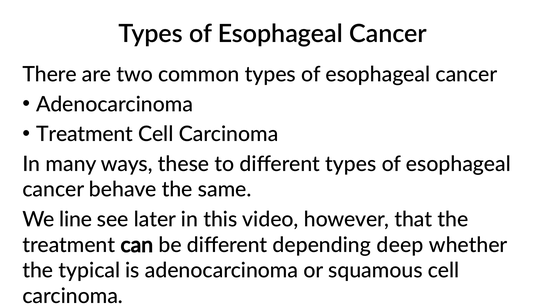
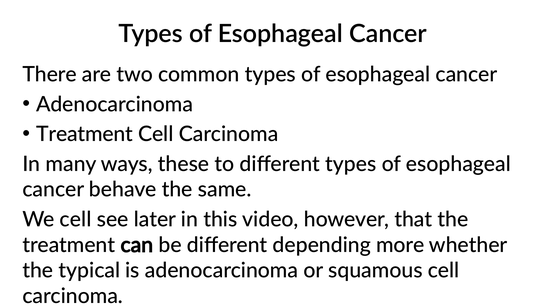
We line: line -> cell (75, 219)
deep: deep -> more (400, 245)
